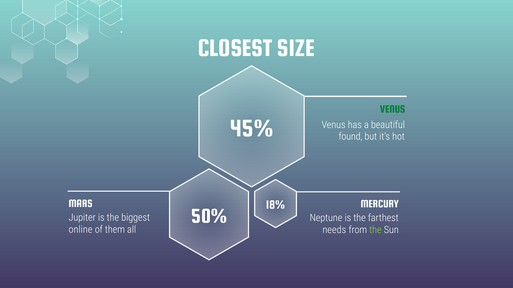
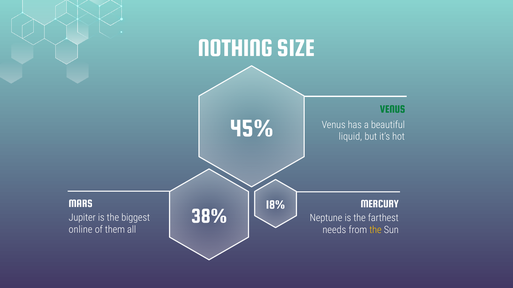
CLOSEST: CLOSEST -> NOTHING (235, 48)
found: found -> liquid (350, 137)
50%: 50% -> 38% (209, 216)
the colour: light green -> yellow (375, 230)
